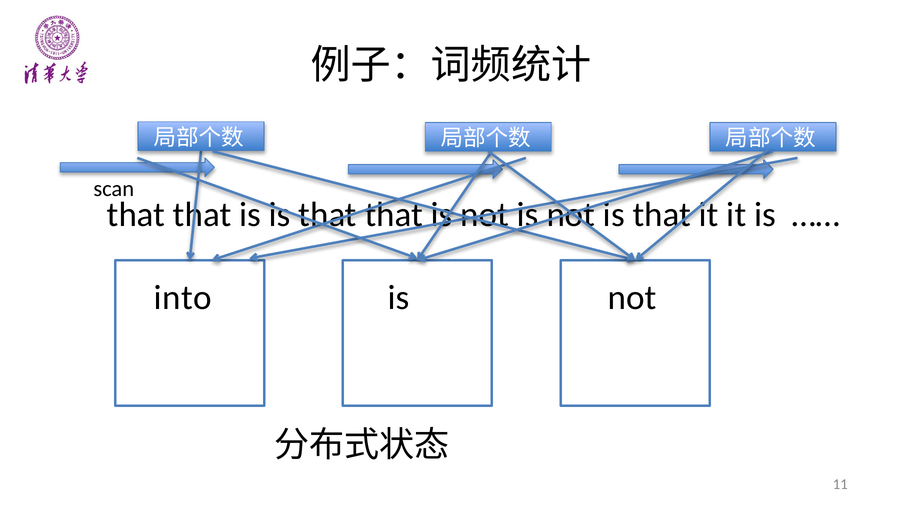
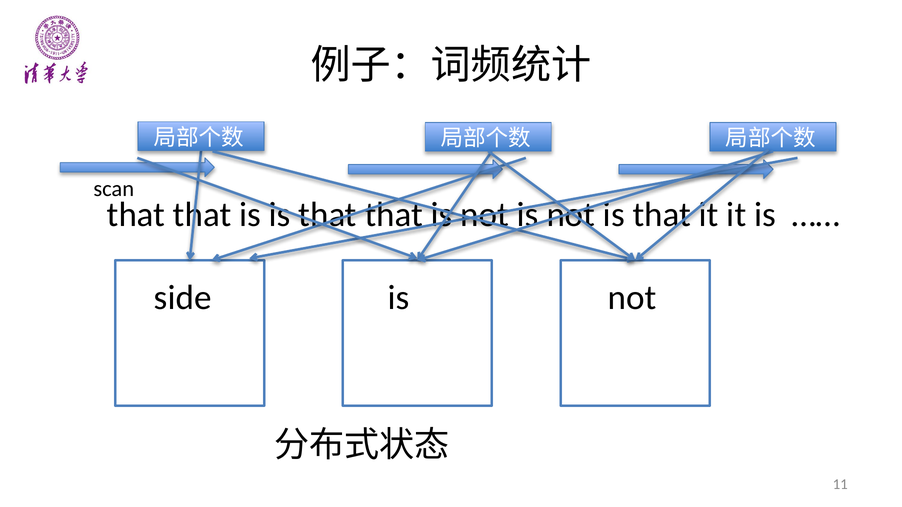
into: into -> side (183, 298)
